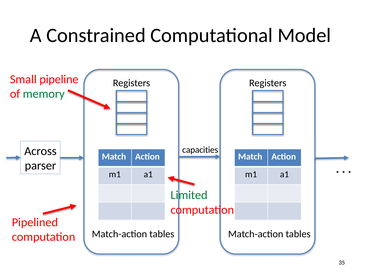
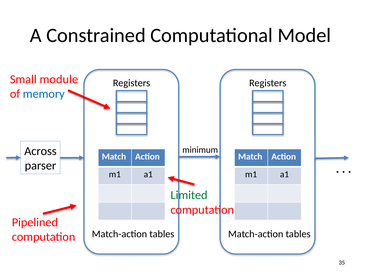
pipeline: pipeline -> module (59, 79)
memory colour: green -> blue (44, 94)
capacities: capacities -> minimum (200, 150)
